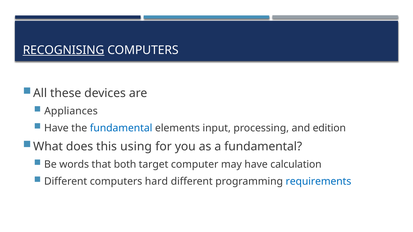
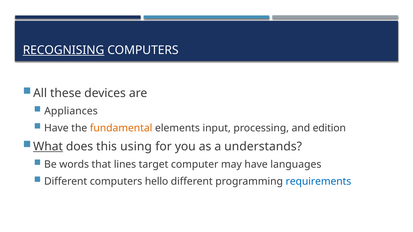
fundamental colour: blue -> orange (121, 128)
What underline: none -> present (48, 147)
a fundamental: fundamental -> understands (263, 147)
both: both -> lines (125, 165)
calculation: calculation -> languages (296, 165)
hard: hard -> hello (157, 182)
